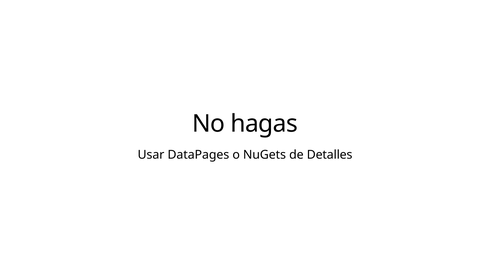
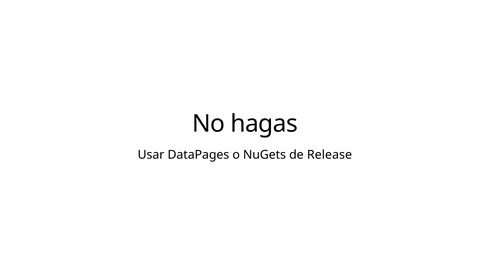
Detalles: Detalles -> Release (330, 155)
